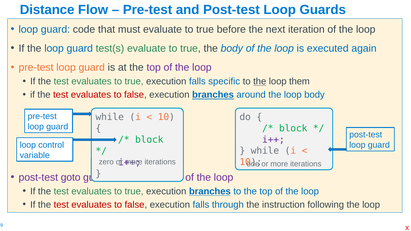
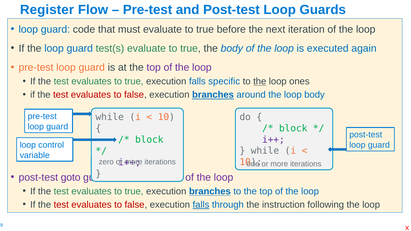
Distance: Distance -> Register (47, 10)
them: them -> ones (299, 82)
falls underline: none -> present (201, 205)
